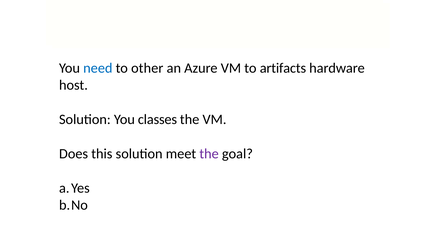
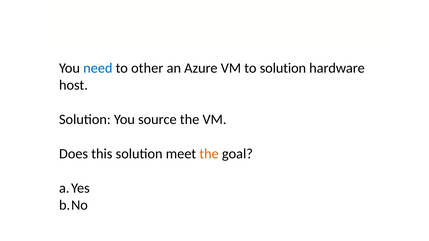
to artifacts: artifacts -> solution (283, 68)
classes: classes -> source (157, 120)
the colour: purple -> orange (209, 154)
